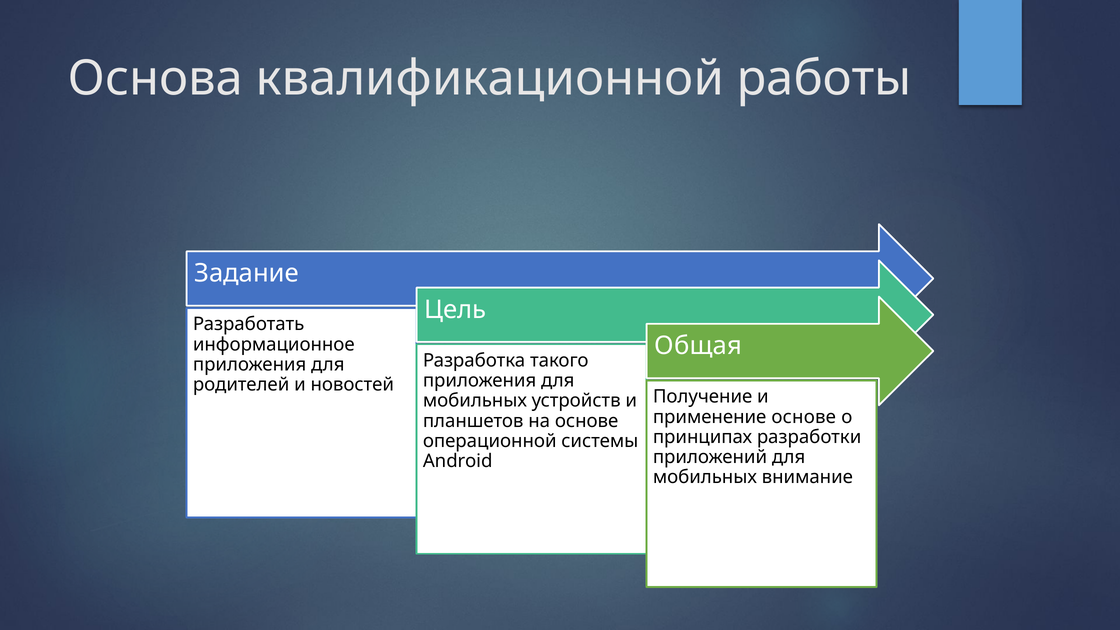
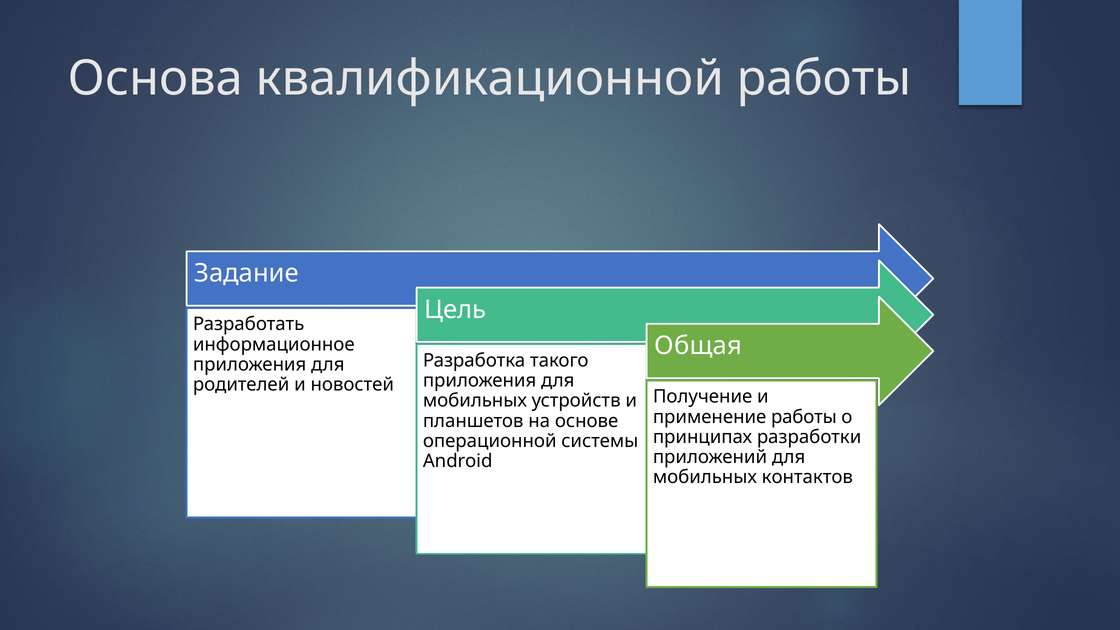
применение основе: основе -> работы (804, 417)
внимание: внимание -> контактов (807, 477)
